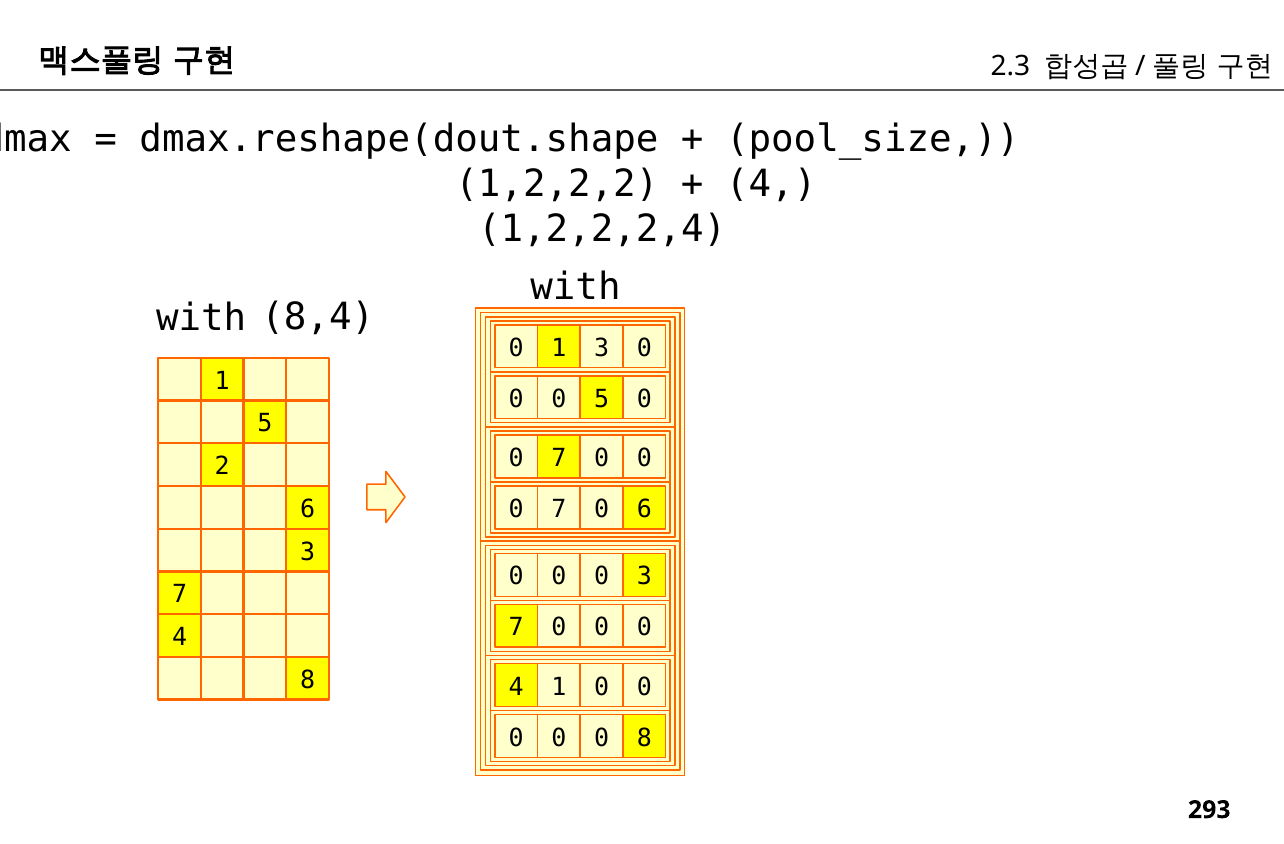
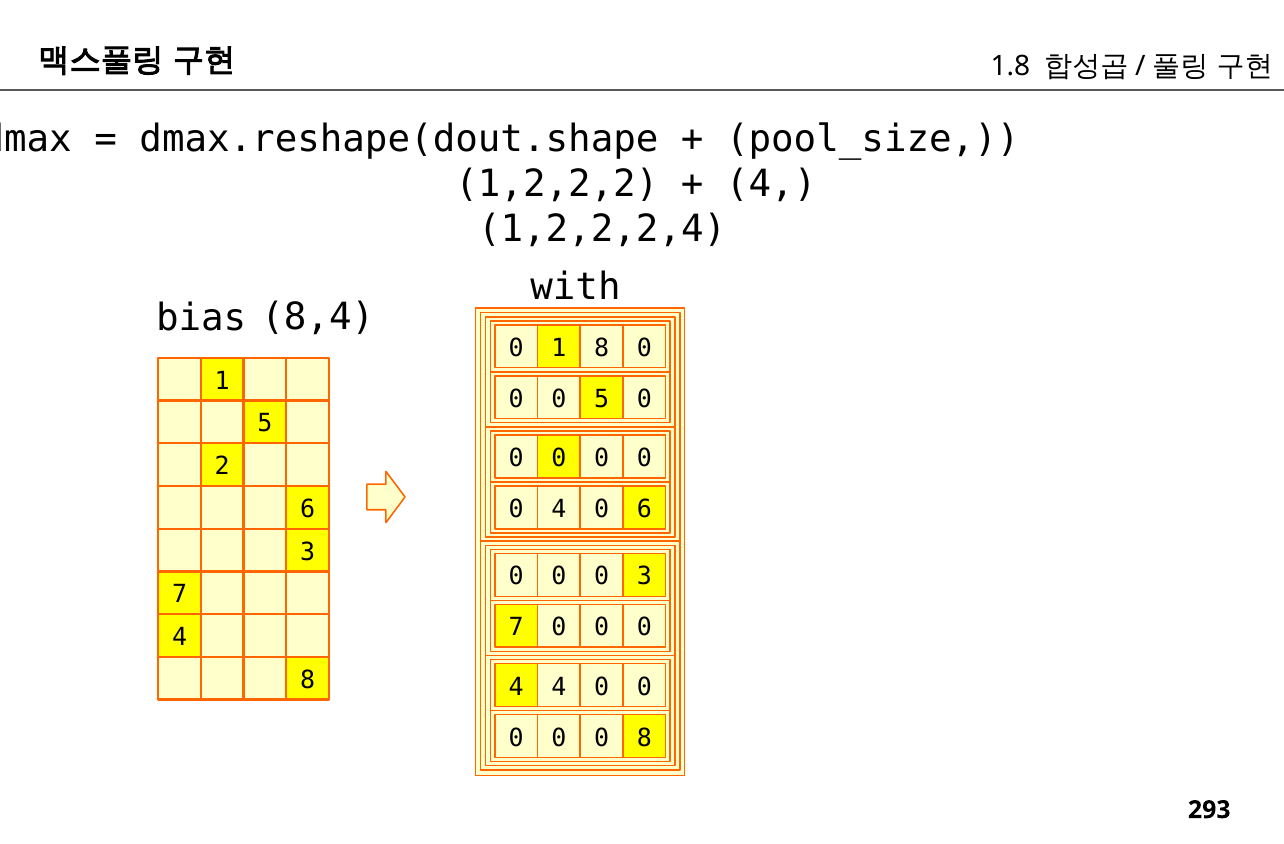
2.3: 2.3 -> 1.8 (1010, 66)
with: with -> bias (201, 318)
1 3: 3 -> 8 (602, 348)
7: 7 -> 0 (559, 458)
7: 7 -> 4 (559, 509)
4 1: 1 -> 4 (559, 686)
